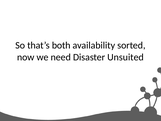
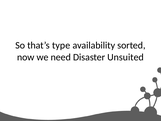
both: both -> type (61, 45)
